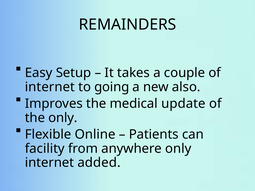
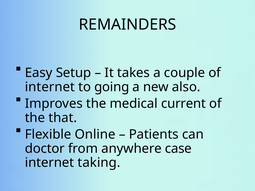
update: update -> current (183, 104)
the only: only -> that (63, 118)
facility: facility -> doctor (45, 149)
anywhere only: only -> case (178, 149)
added: added -> taking (99, 163)
